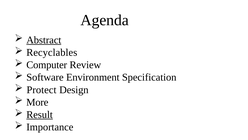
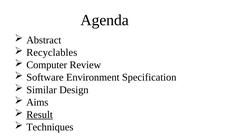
Abstract underline: present -> none (44, 40)
Protect: Protect -> Similar (42, 89)
More: More -> Aims (37, 102)
Importance: Importance -> Techniques (50, 127)
